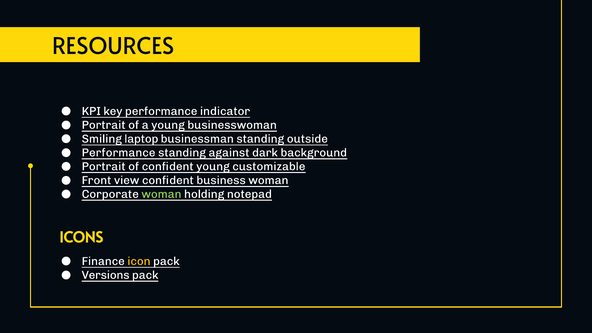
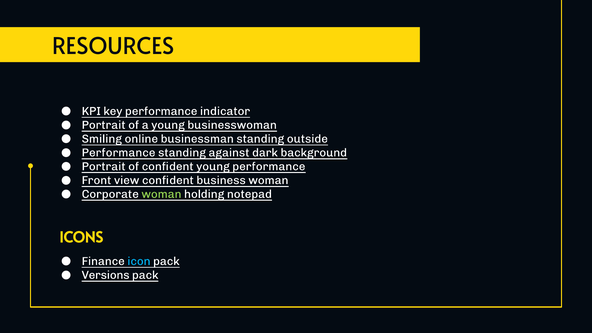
laptop: laptop -> online (141, 139)
young customizable: customizable -> performance (269, 166)
icon colour: yellow -> light blue (139, 261)
